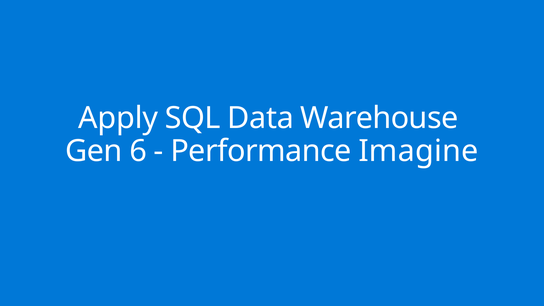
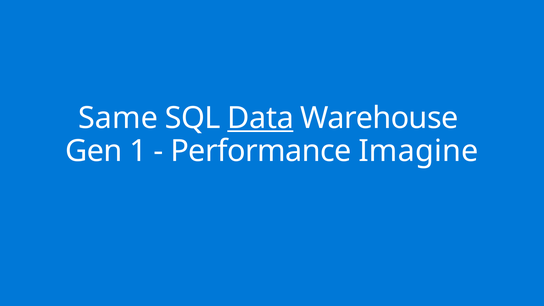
Apply: Apply -> Same (118, 118)
Data underline: none -> present (261, 118)
6: 6 -> 1 (138, 151)
